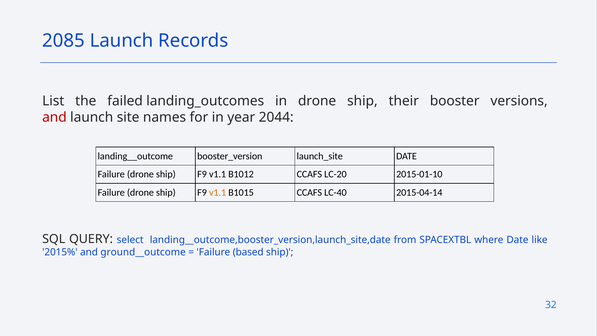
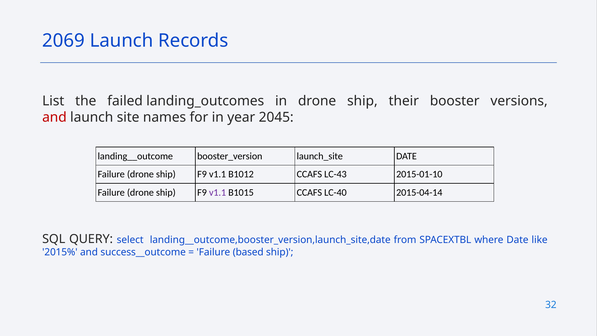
2085: 2085 -> 2069 (64, 41)
2044: 2044 -> 2045 (276, 117)
LC-20: LC-20 -> LC-43 (335, 174)
v1.1 colour: orange -> purple (218, 192)
ground__outcome: ground__outcome -> success__outcome (143, 252)
